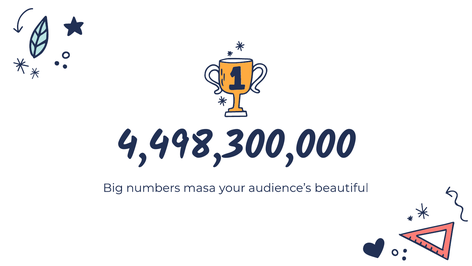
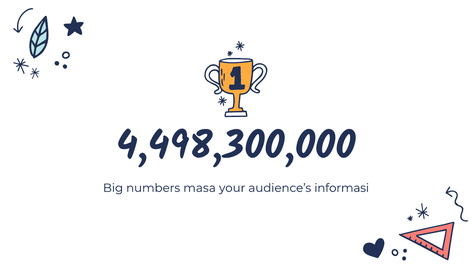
beautiful: beautiful -> informasi (342, 188)
